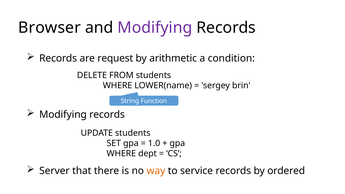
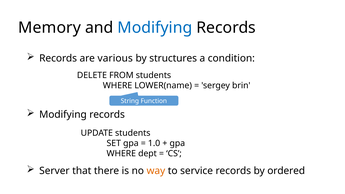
Browser: Browser -> Memory (50, 28)
Modifying colour: purple -> blue (155, 28)
request: request -> various (115, 58)
arithmetic: arithmetic -> structures (173, 58)
